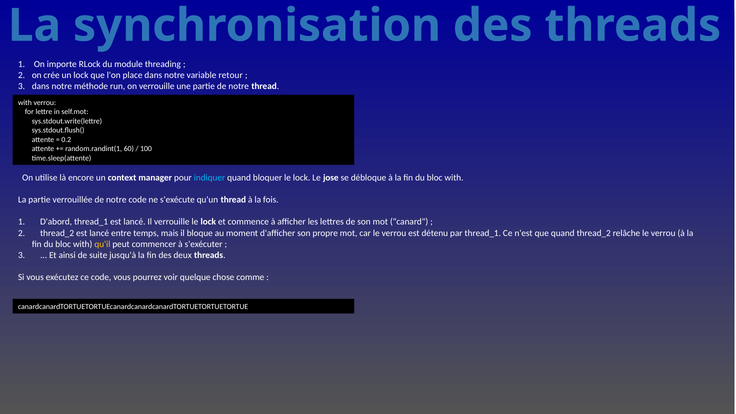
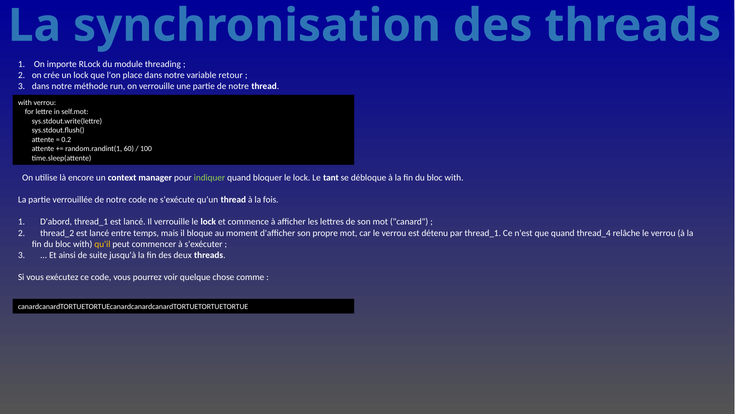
indiquer colour: light blue -> light green (210, 178)
jose: jose -> tant (331, 178)
quand thread_2: thread_2 -> thread_4 (594, 233)
